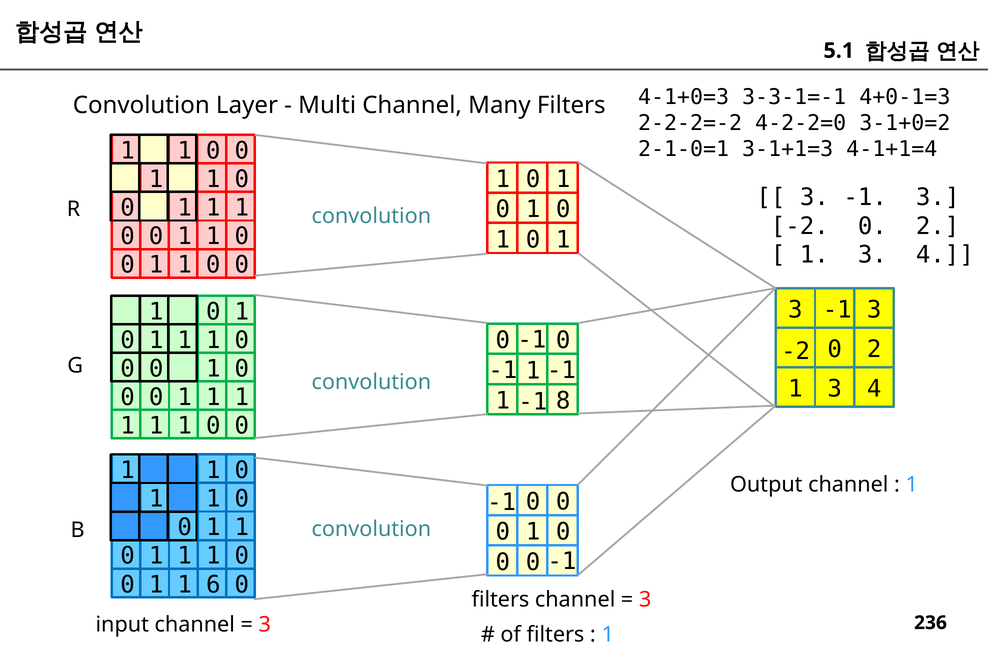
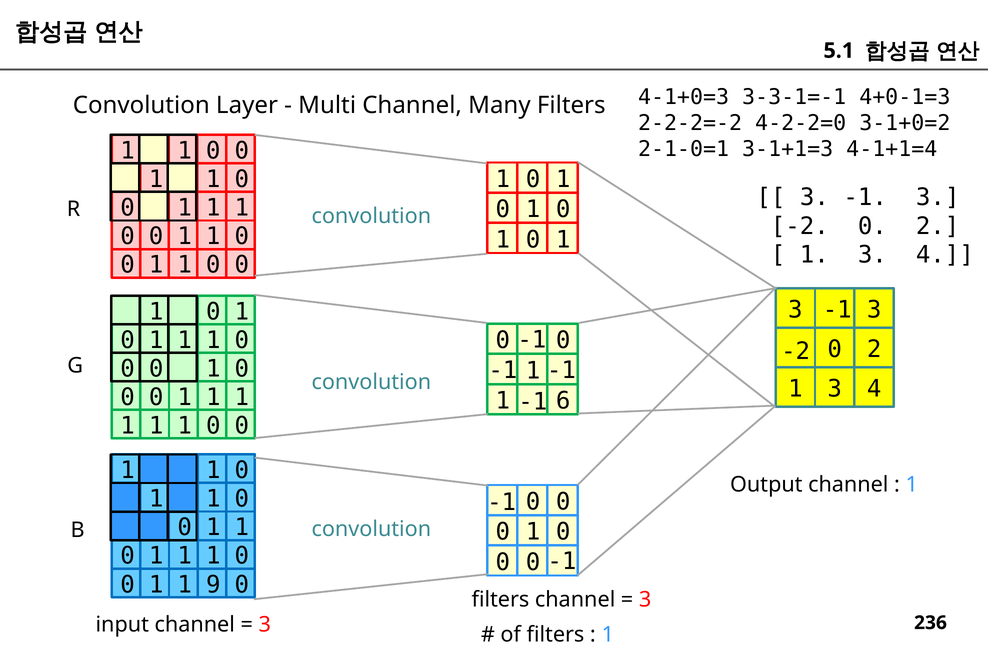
8: 8 -> 6 (563, 401)
6: 6 -> 9 (213, 585)
